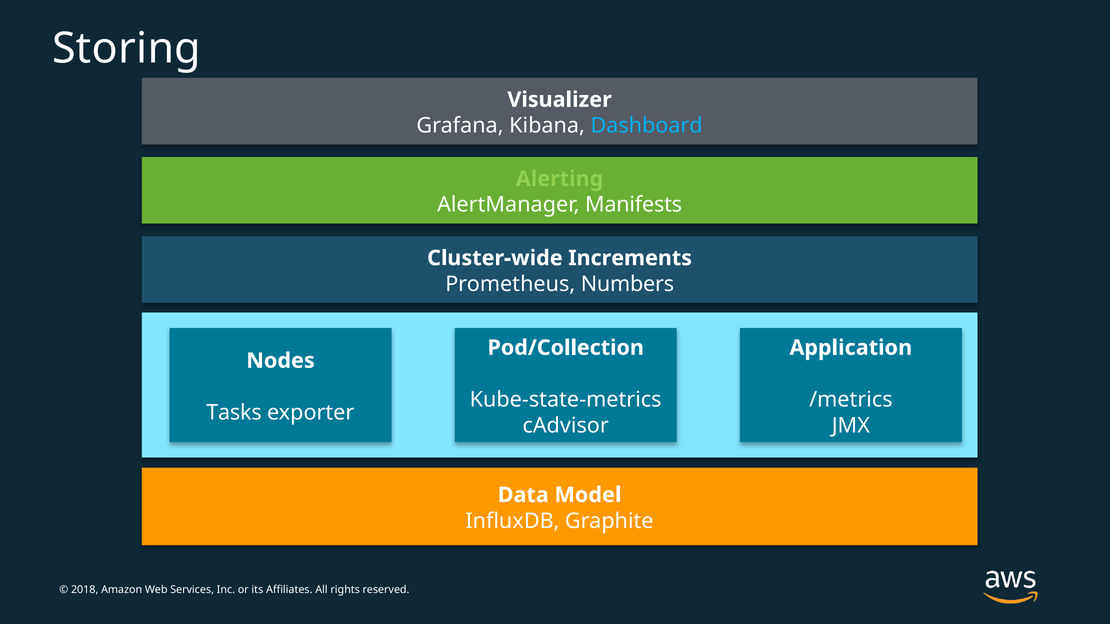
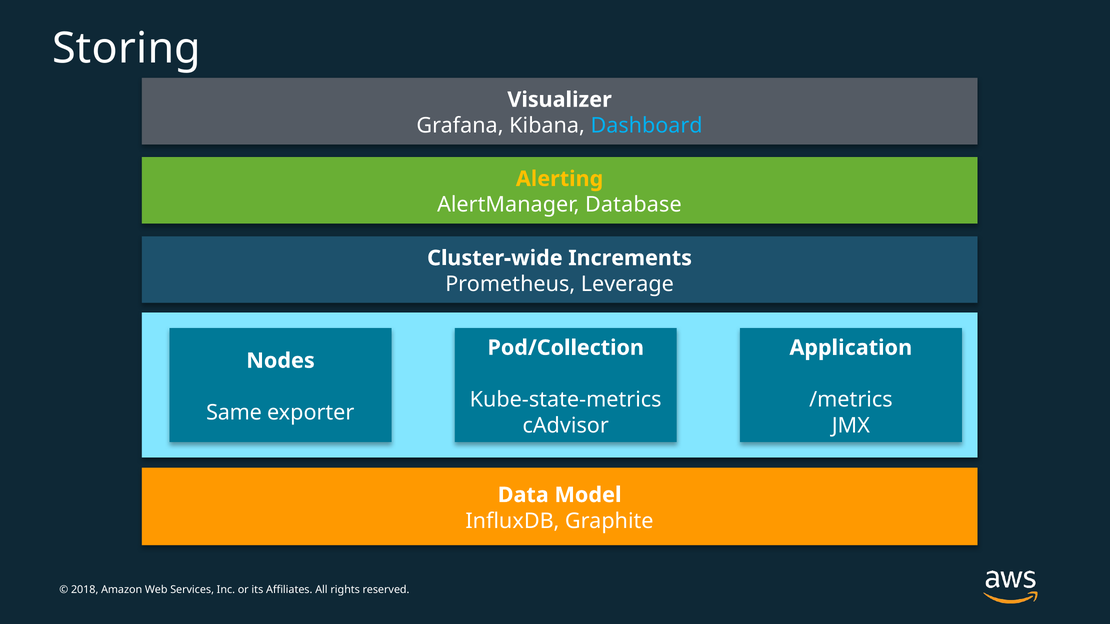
Alerting colour: light green -> yellow (560, 179)
Manifests: Manifests -> Database (633, 205)
Numbers: Numbers -> Leverage (627, 284)
Tasks: Tasks -> Same (234, 413)
